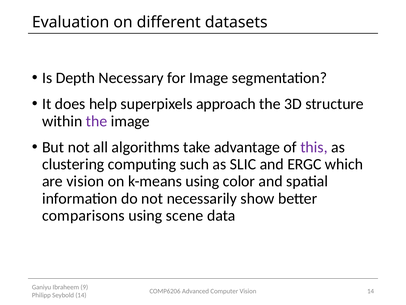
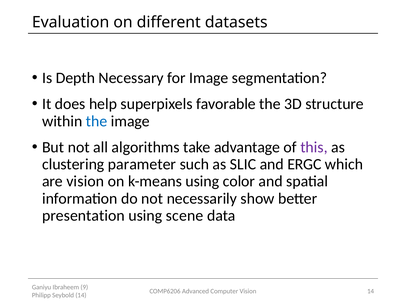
approach: approach -> favorable (226, 104)
the colour: purple -> blue (97, 121)
computing: computing -> parameter (142, 164)
comparisons: comparisons -> presentation (83, 215)
